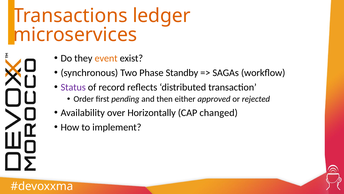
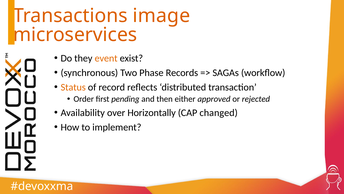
ledger: ledger -> image (161, 16)
Standby: Standby -> Records (182, 73)
Status colour: purple -> orange (73, 87)
